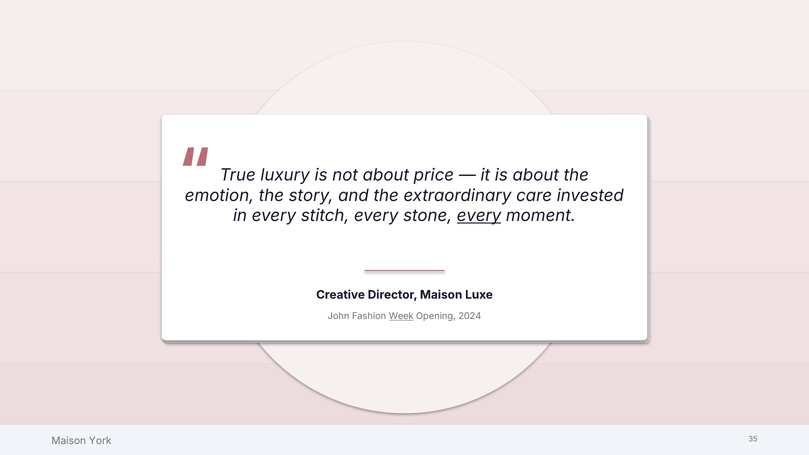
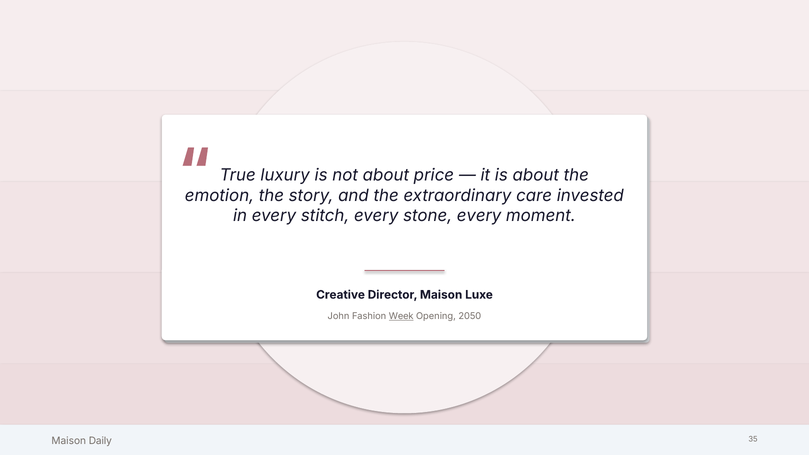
every underline: present -> none (479, 216)
2024: 2024 -> 2050 (470, 316)
York: York -> Daily (100, 441)
